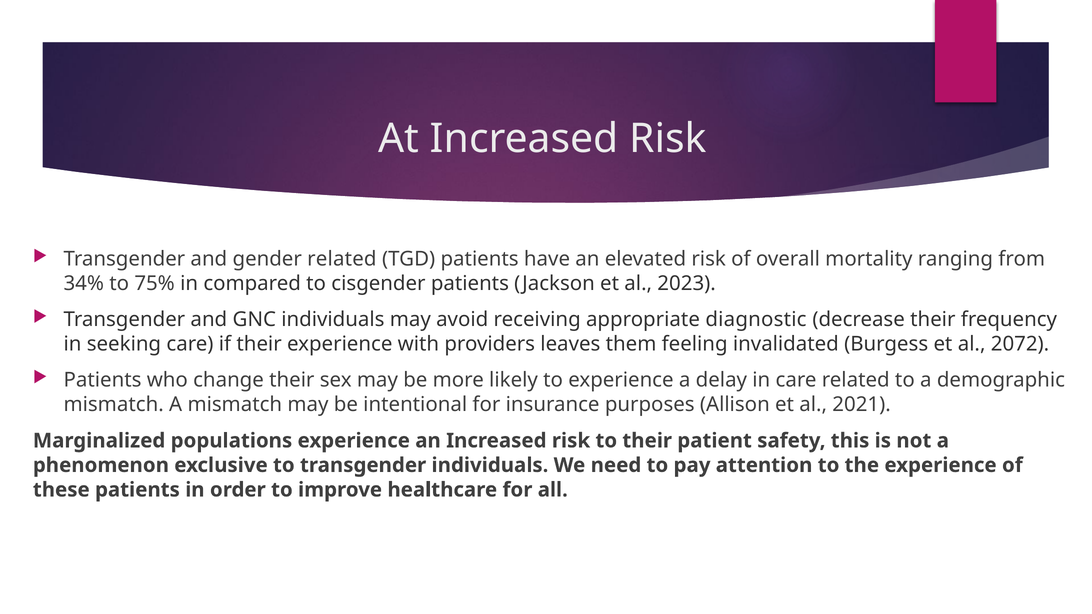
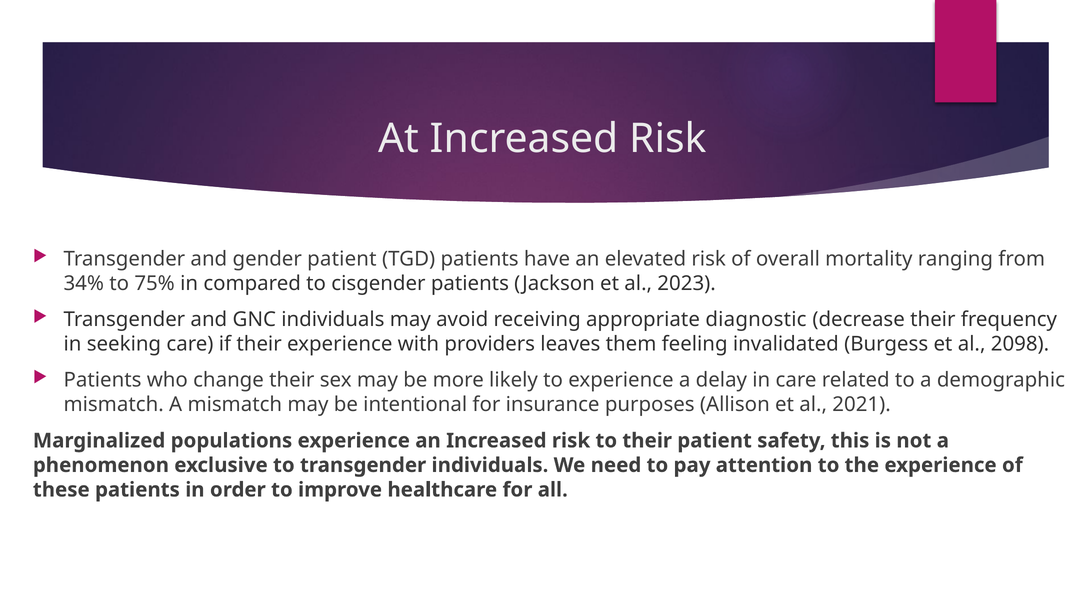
gender related: related -> patient (342, 259)
2072: 2072 -> 2098 (1020, 344)
